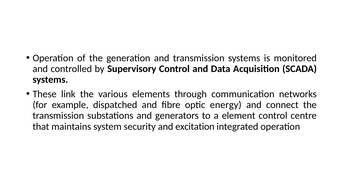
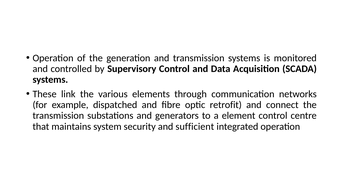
energy: energy -> retrofit (226, 105)
excitation: excitation -> sufficient (195, 126)
